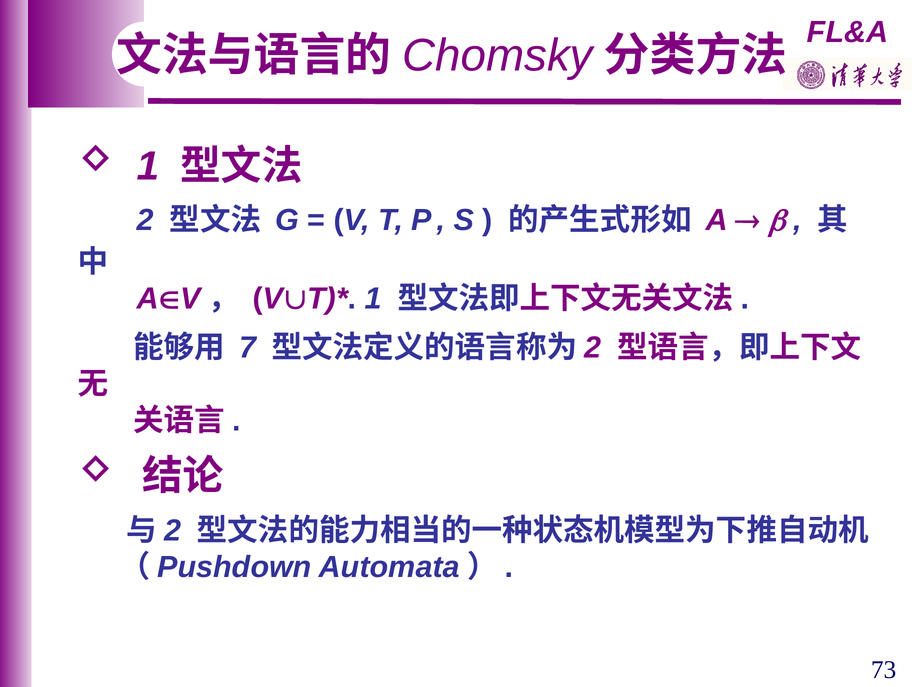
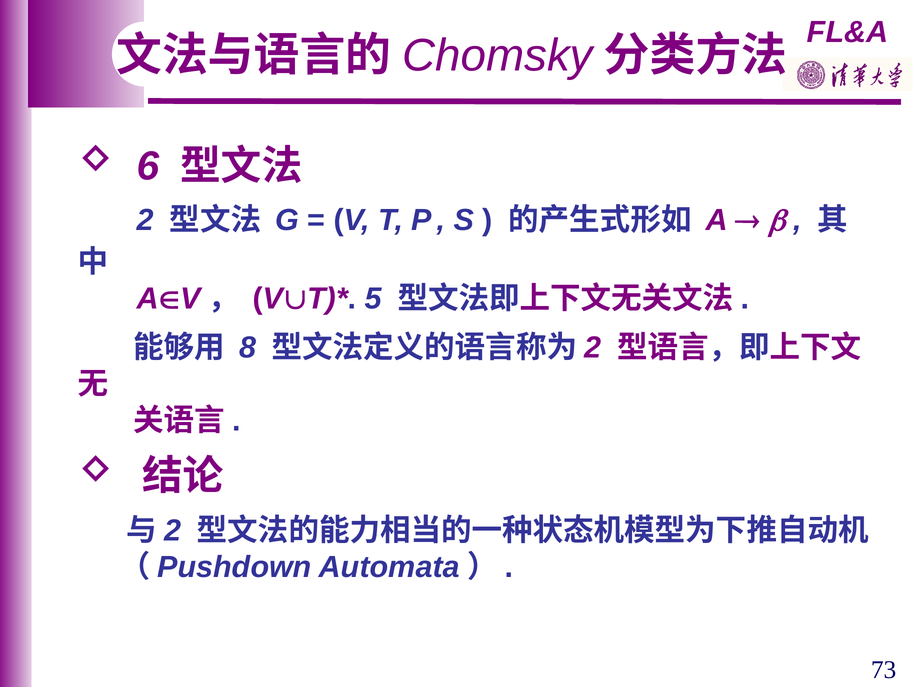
1: 1 -> 6 (148, 166)
1: 1 -> 5 (373, 299)
7: 7 -> 8 (248, 348)
